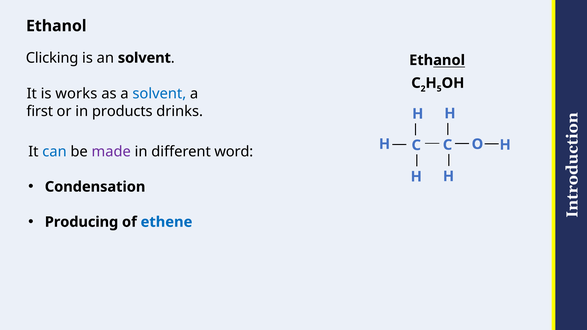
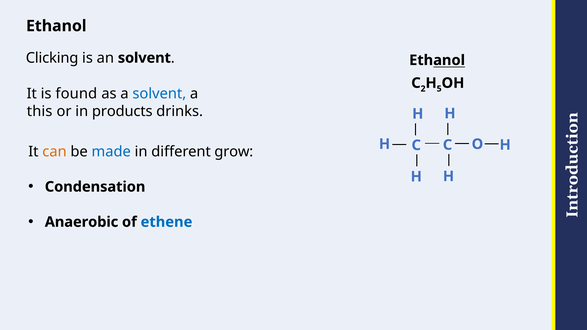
works: works -> found (76, 94)
first: first -> this (40, 111)
can colour: blue -> orange (55, 152)
made colour: purple -> blue (111, 152)
word: word -> grow (234, 152)
Producing: Producing -> Anaerobic (82, 222)
